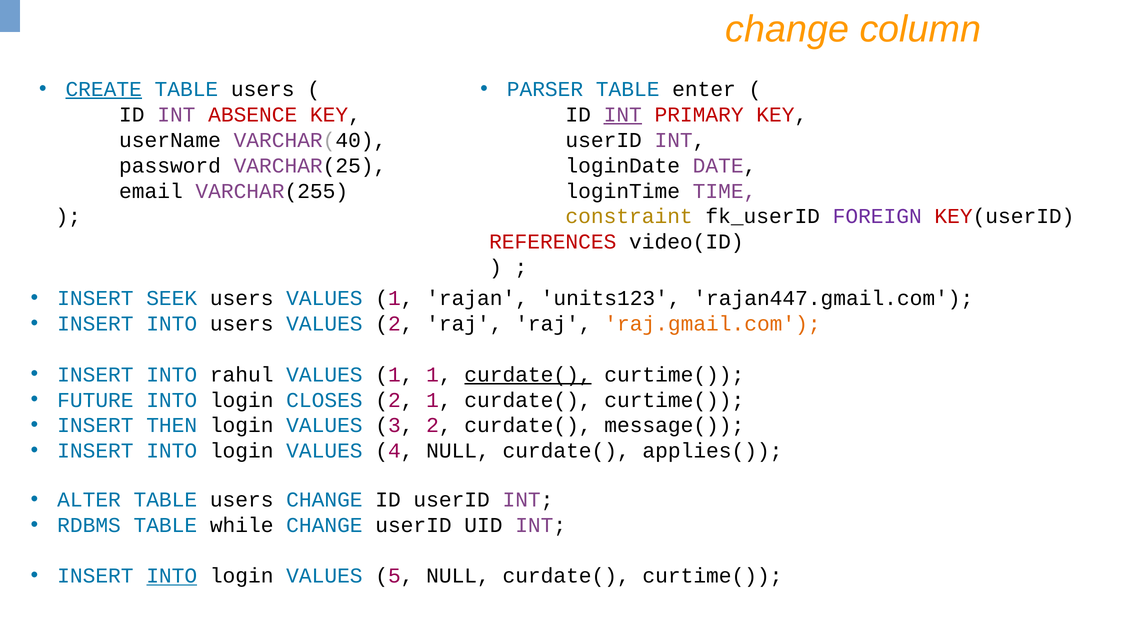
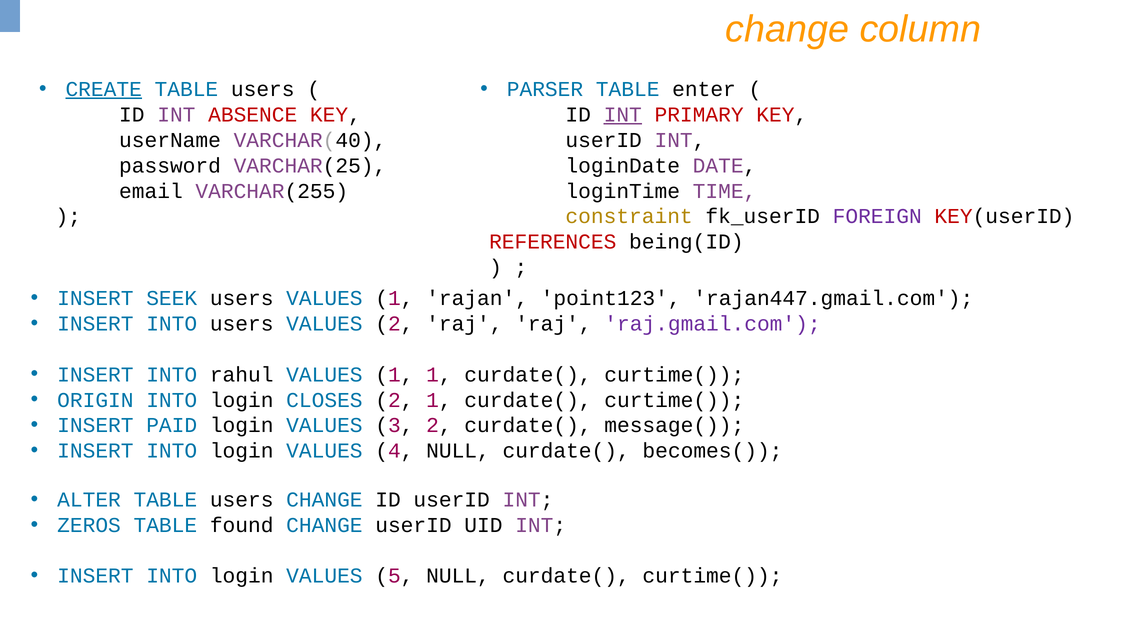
video(ID: video(ID -> being(ID (686, 242)
units123: units123 -> point123 (611, 298)
raj.gmail.com colour: orange -> purple (712, 324)
curdate( underline: present -> none (528, 375)
FUTURE: FUTURE -> ORIGIN (95, 400)
THEN: THEN -> PAID (172, 426)
applies(: applies( -> becomes( (712, 451)
RDBMS: RDBMS -> ZEROS (89, 525)
while: while -> found (242, 525)
INTO underline: present -> none (172, 576)
